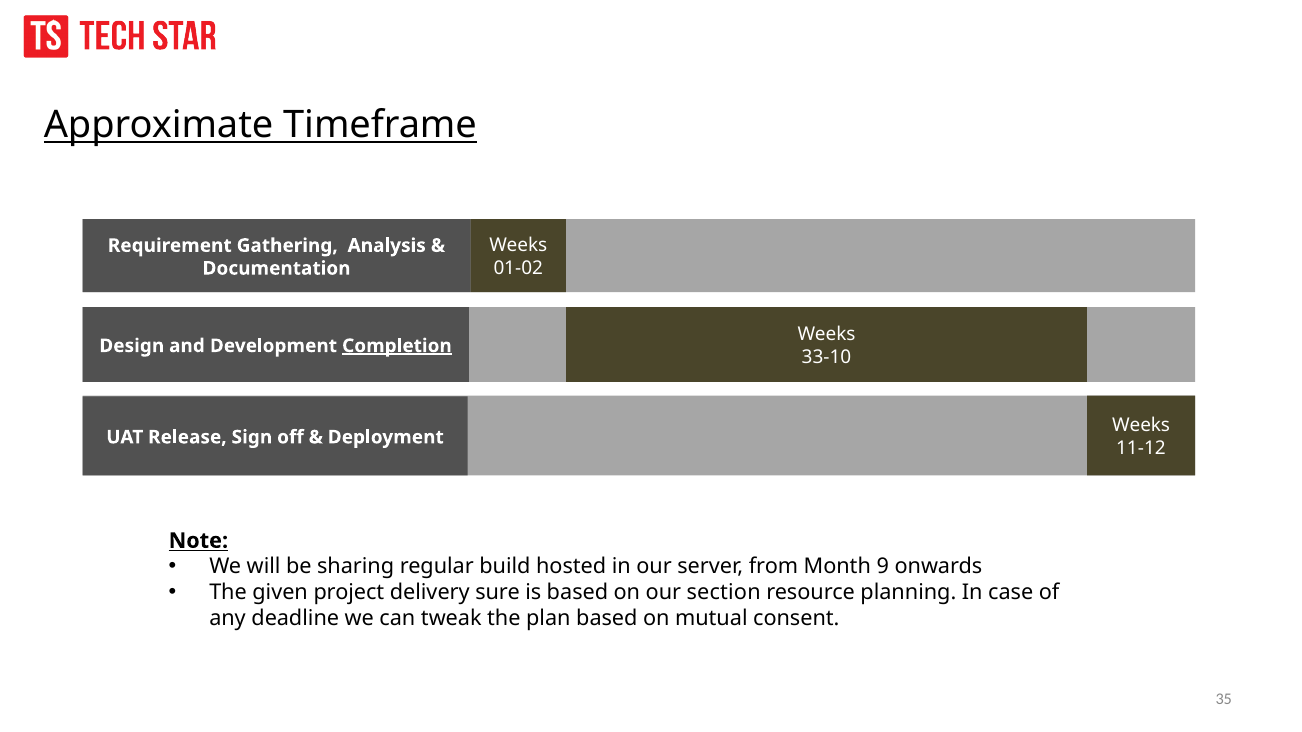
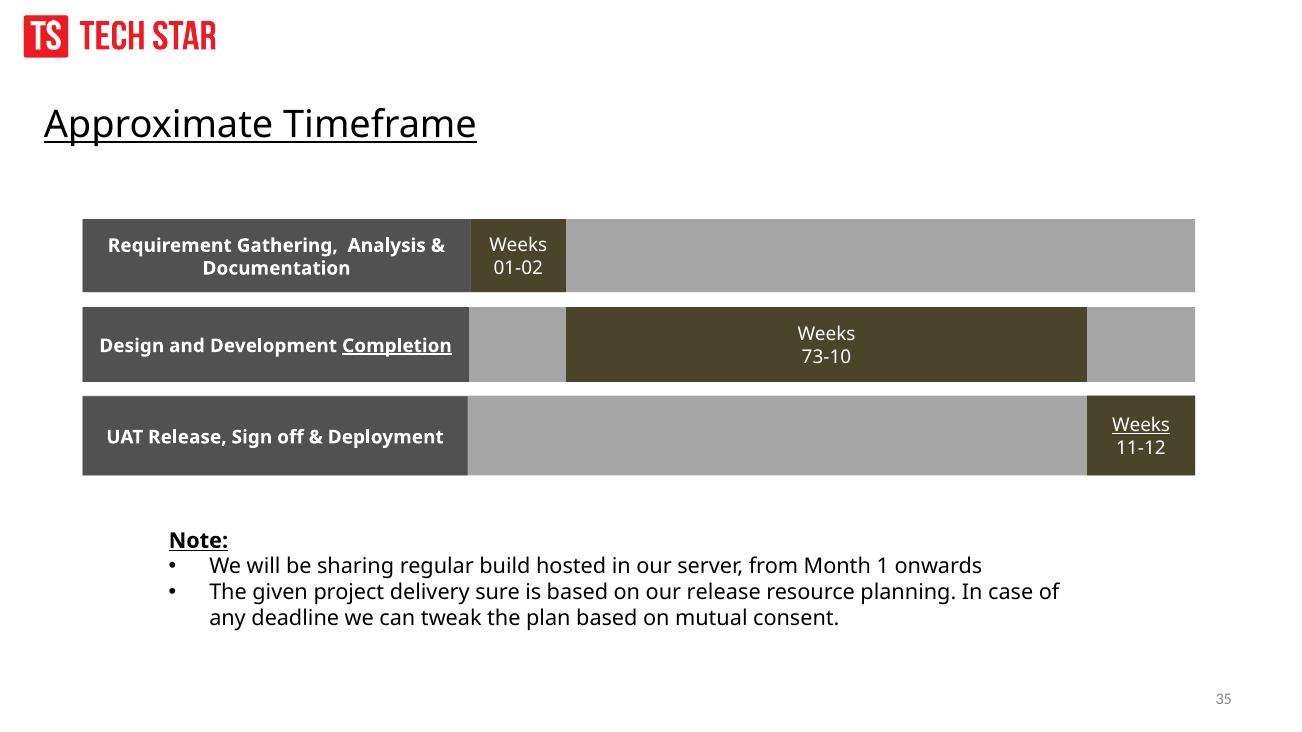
33-10: 33-10 -> 73-10 (827, 357)
Weeks underline: none -> present (1141, 426)
9: 9 -> 1 (883, 567)
our section: section -> release (724, 593)
